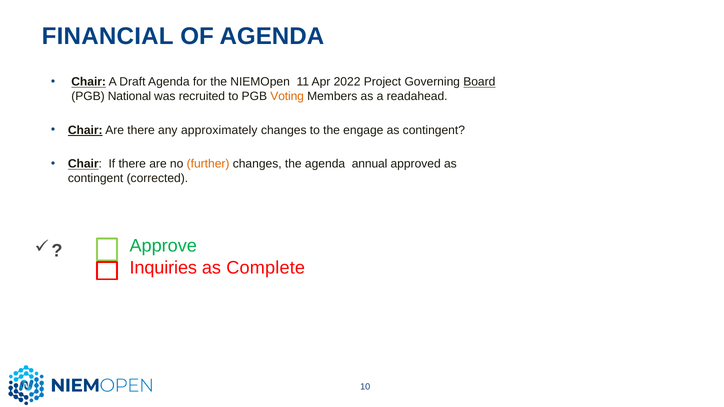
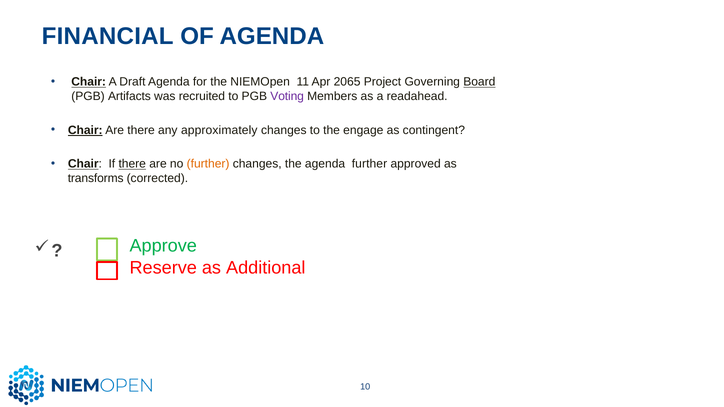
2022: 2022 -> 2065 (347, 82)
National: National -> Artifacts (129, 96)
Voting colour: orange -> purple (287, 96)
there underline: none -> present (132, 164)
agenda annual: annual -> further (369, 164)
contingent: contingent -> transforms (96, 179)
Inquiries: Inquiries -> Reserve (163, 268)
Complete: Complete -> Additional (266, 268)
